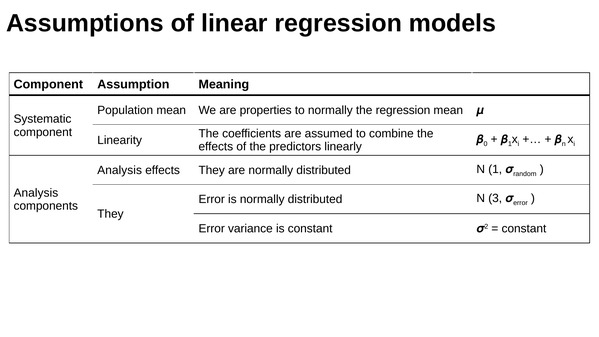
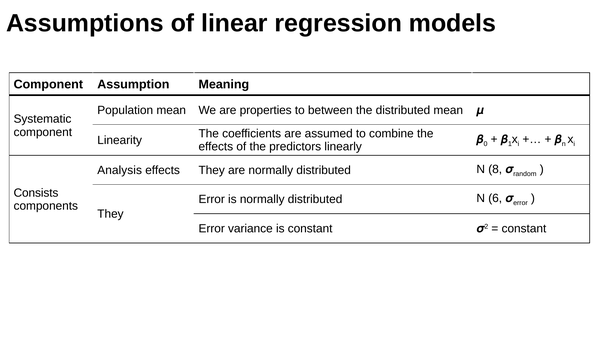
to normally: normally -> between (330, 110)
the regression: regression -> distributed (403, 110)
N 1: 1 -> 8 (495, 169)
Analysis: Analysis -> Consists (36, 193)
3: 3 -> 6 (495, 198)
